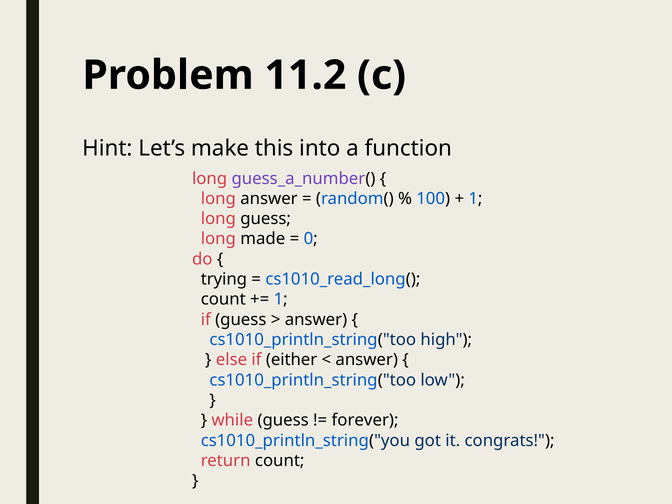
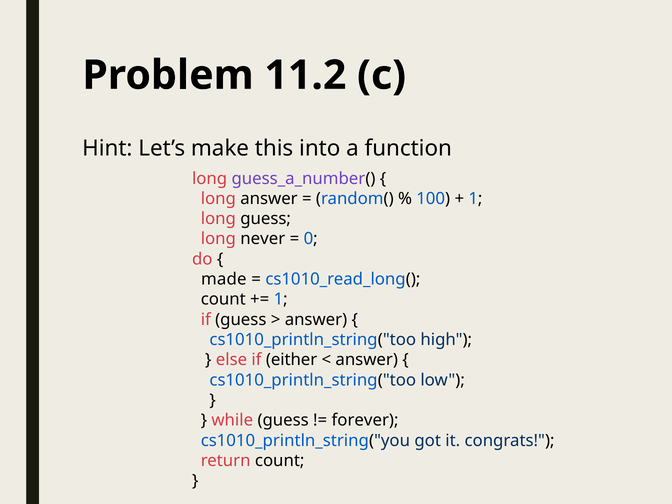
made: made -> never (263, 239)
trying: trying -> made (224, 279)
